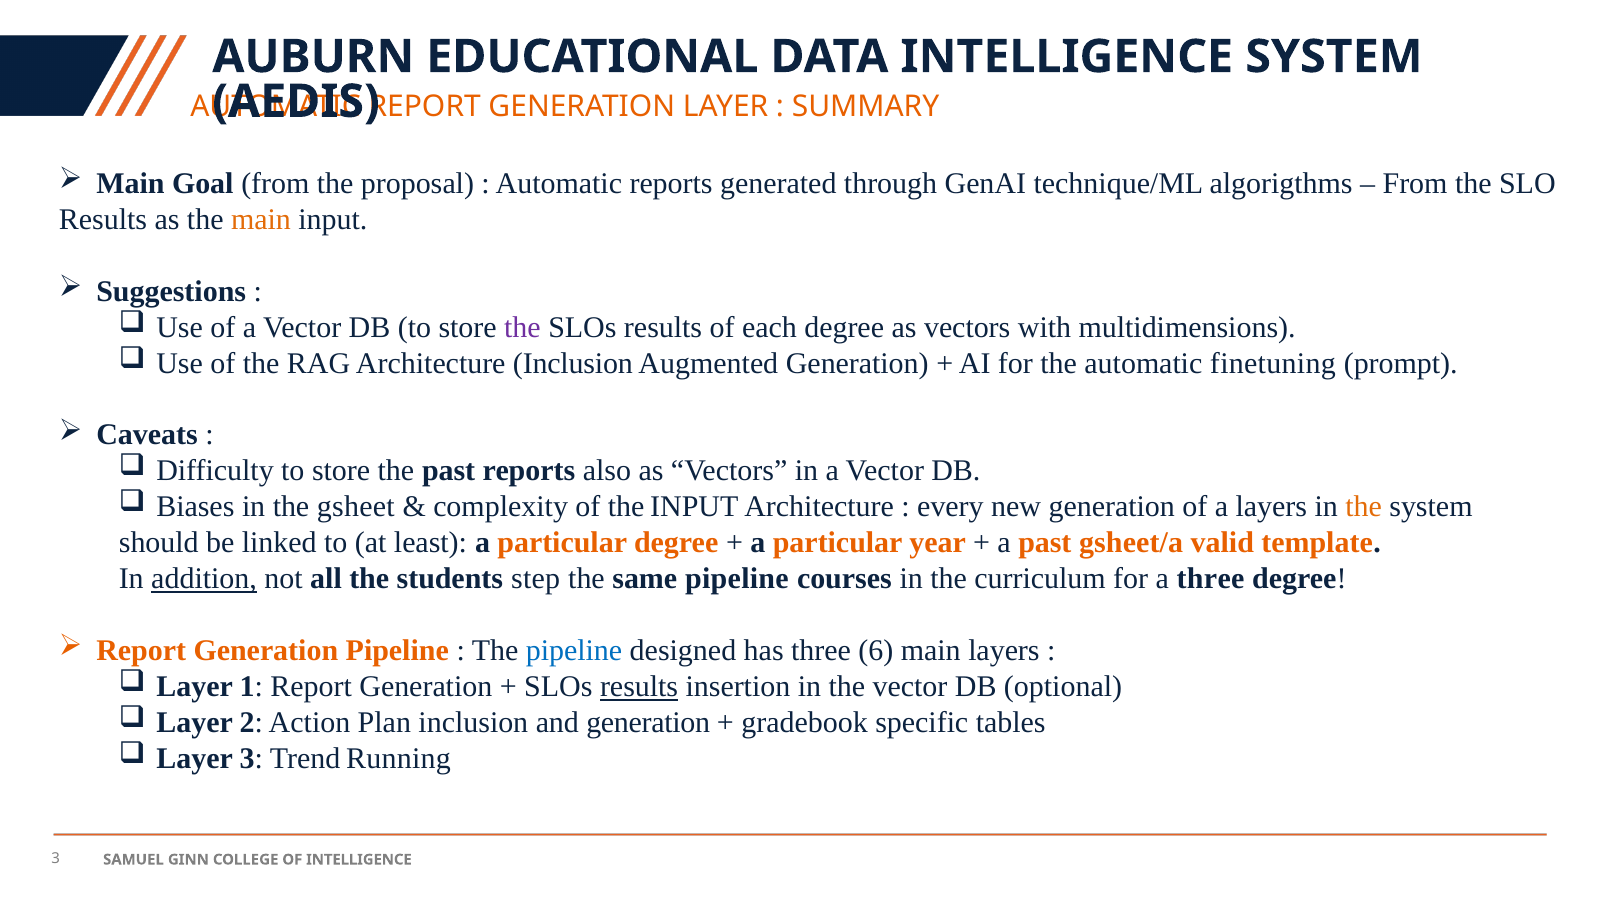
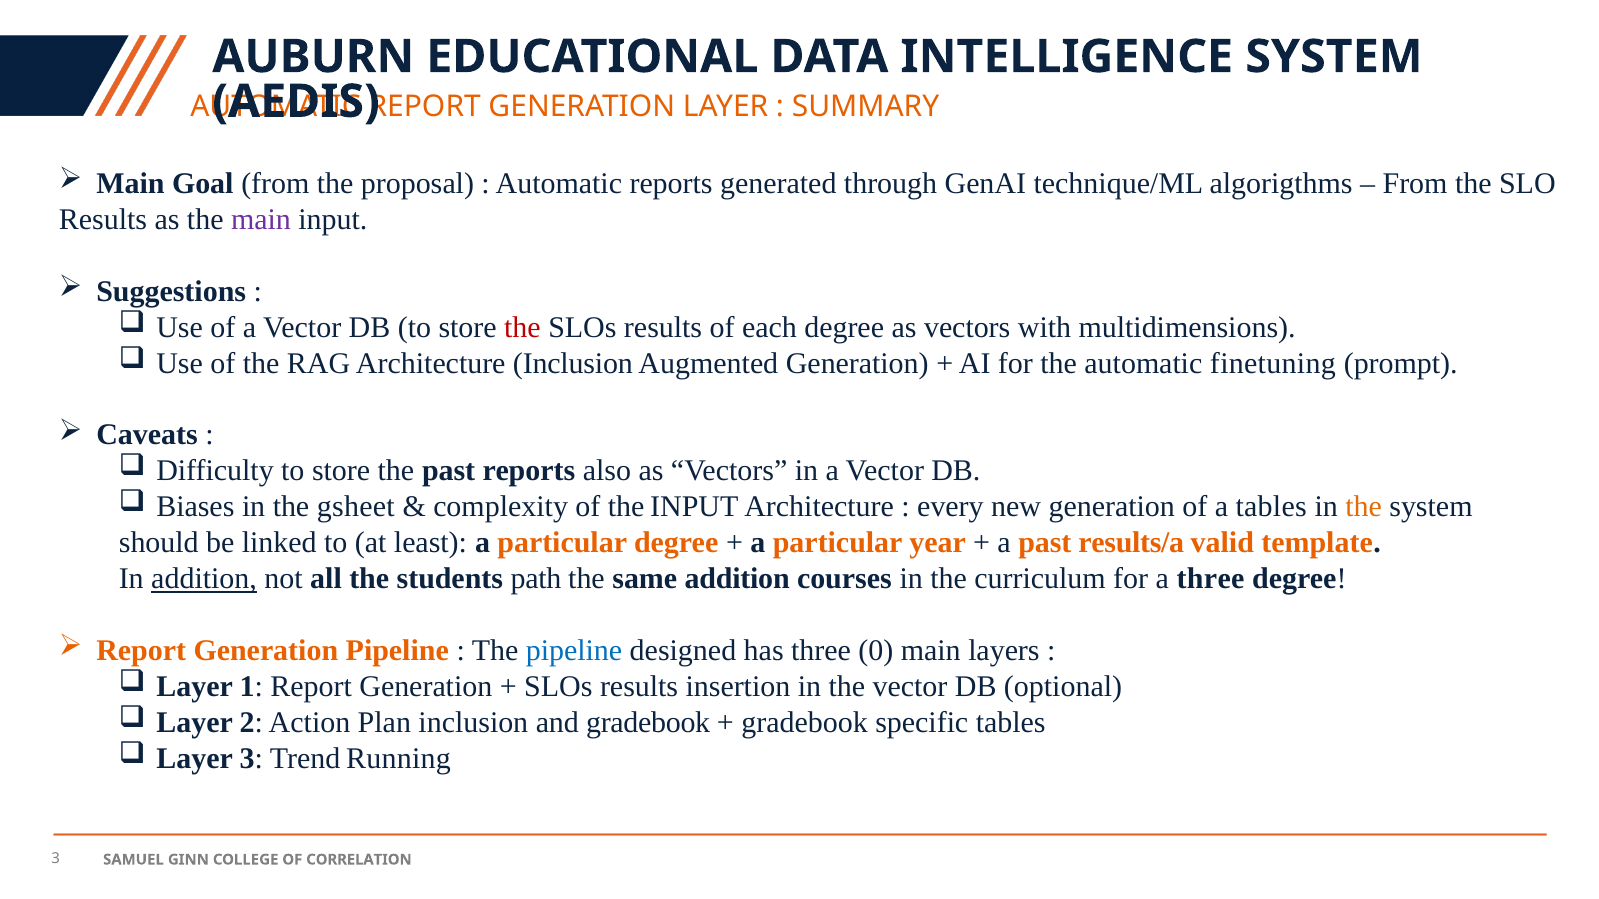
main colour: orange -> purple (261, 219)
the colour: purple -> red (522, 327)
a layers: layers -> tables (1271, 507)
gsheet/a: gsheet/a -> results/a (1131, 543)
step: step -> path (536, 579)
same pipeline: pipeline -> addition (737, 579)
6: 6 -> 0 (876, 651)
results underline: present -> none (639, 687)
and generation: generation -> gradebook (648, 723)
OF INTELLIGENCE: INTELLIGENCE -> CORRELATION (359, 860)
